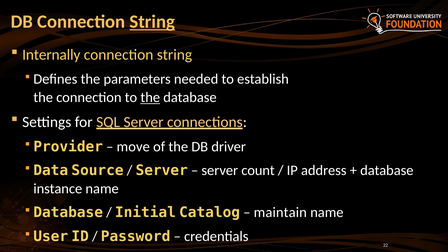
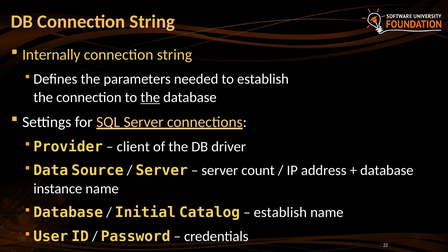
String underline: present -> none (152, 22)
move: move -> client (133, 147)
maintain: maintain -> establish (280, 213)
